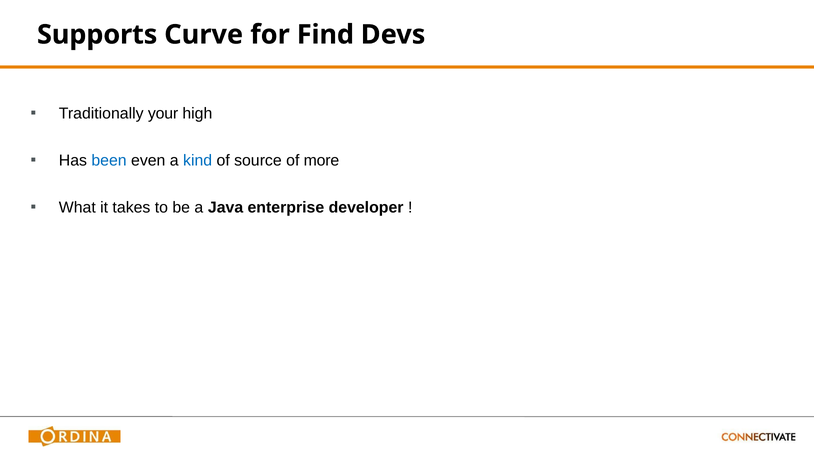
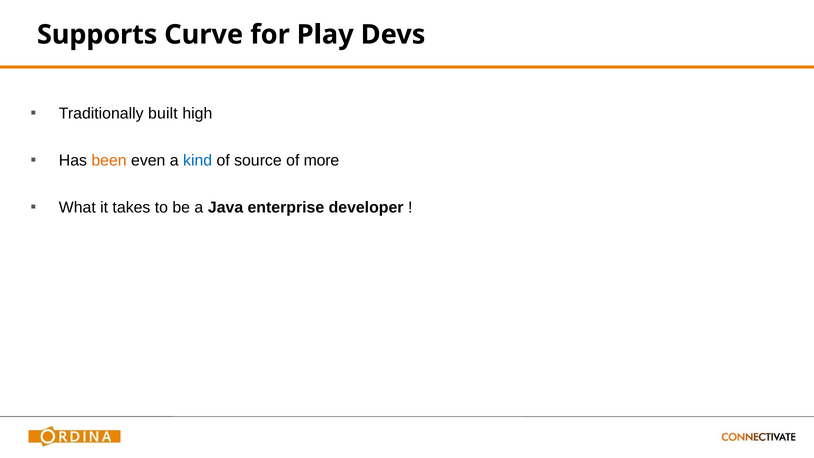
Find: Find -> Play (325, 35)
your: your -> built (163, 113)
been colour: blue -> orange (109, 160)
